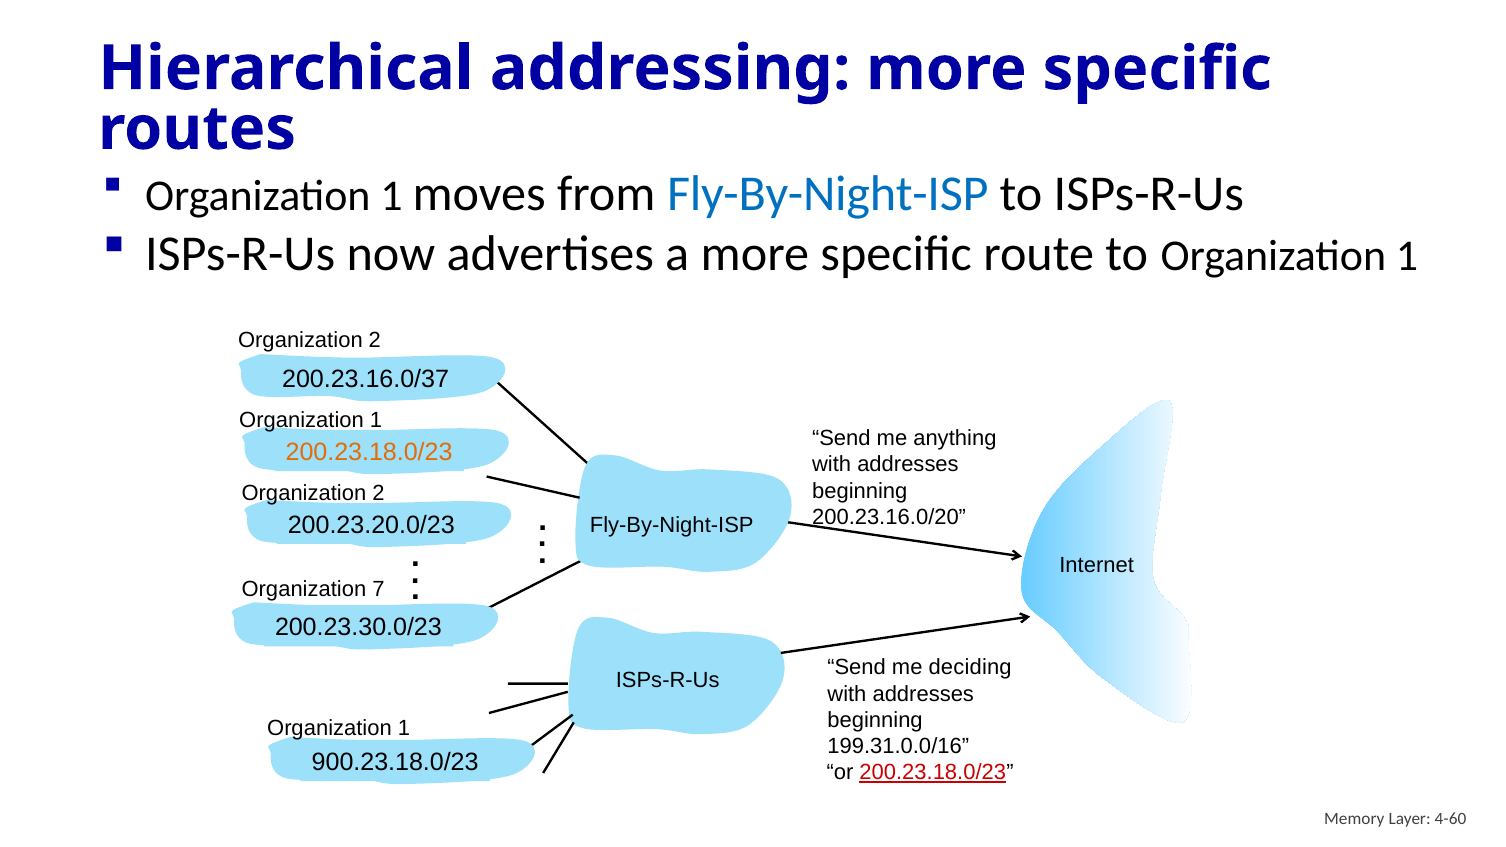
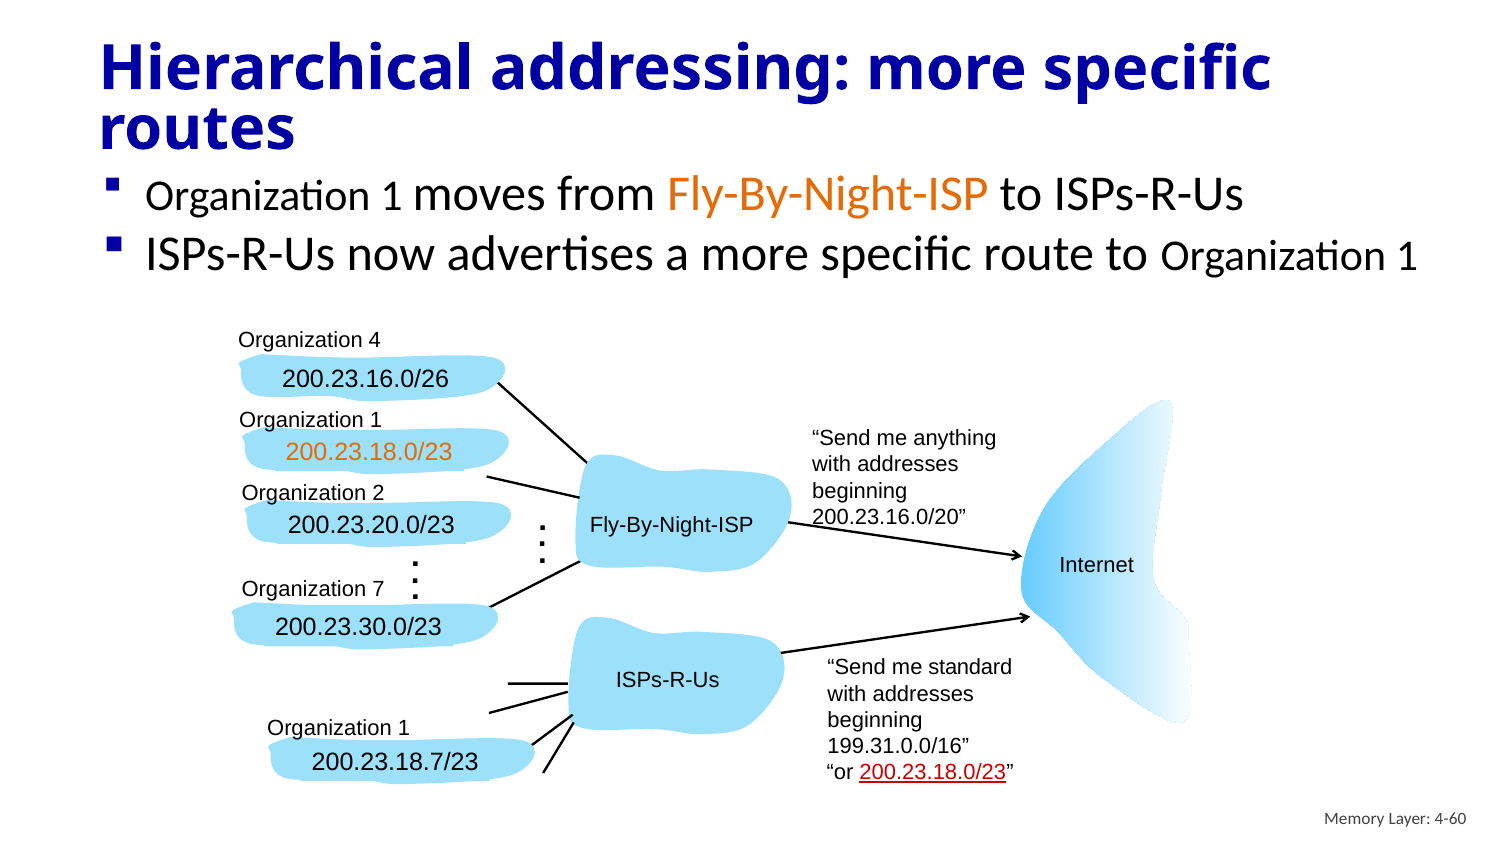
Fly-By-Night-ISP colour: blue -> orange (828, 194)
2: 2 -> 4 (375, 341)
200.23.16.0/37: 200.23.16.0/37 -> 200.23.16.0/26 (366, 379)
deciding: deciding -> standard (970, 668)
900.23.18.0/23: 900.23.18.0/23 -> 200.23.18.7/23 (395, 762)
